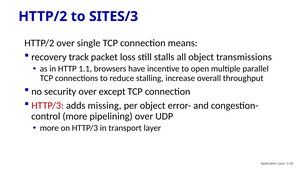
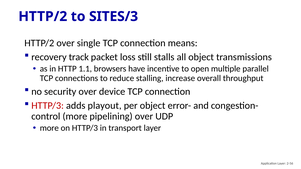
except: except -> device (112, 92)
missing: missing -> playout (105, 106)
